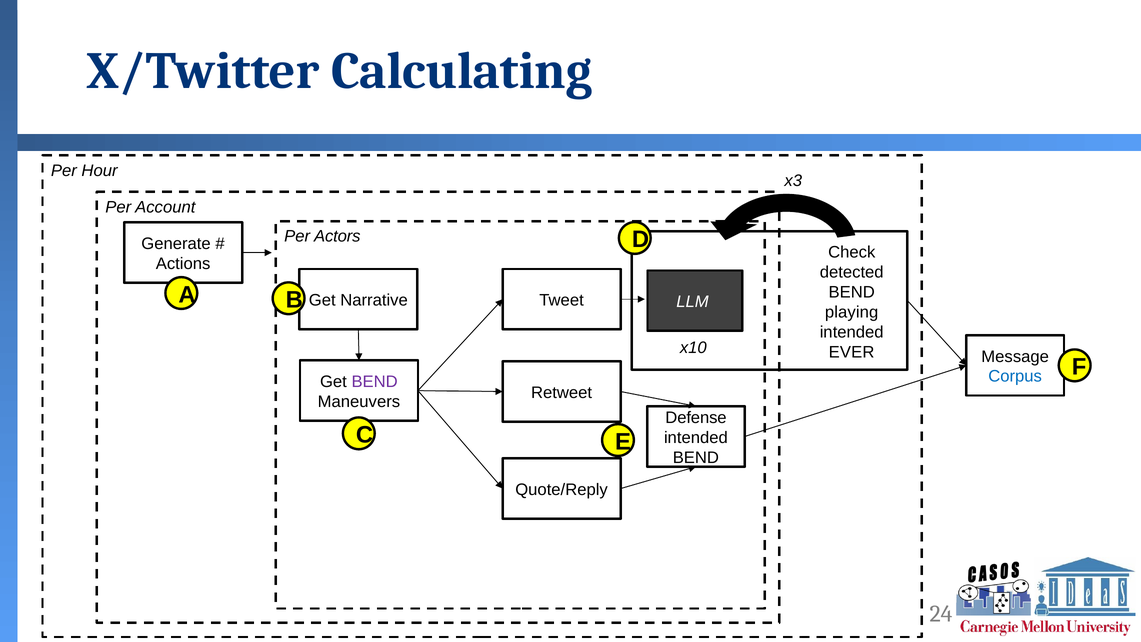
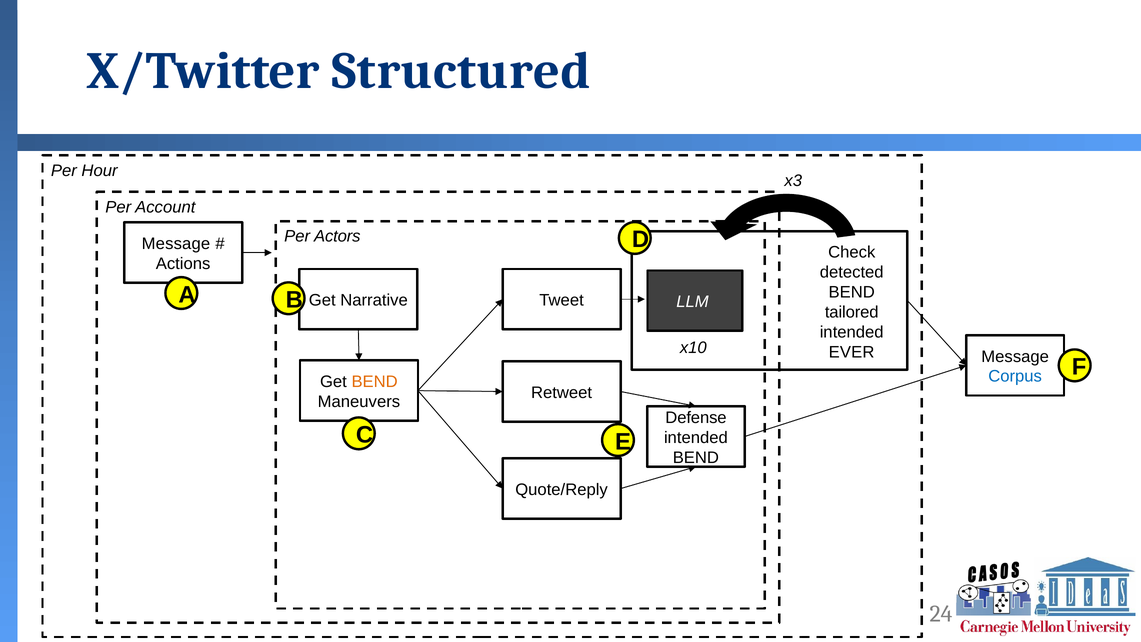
Calculating: Calculating -> Structured (461, 71)
Generate: Generate -> Message (176, 244)
playing: playing -> tailored (852, 312)
BEND colour: purple -> orange (375, 382)
